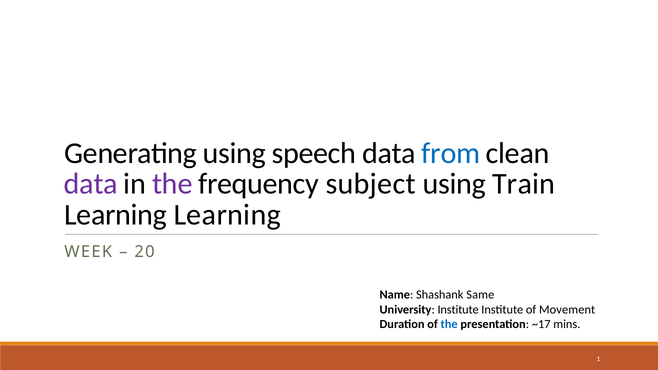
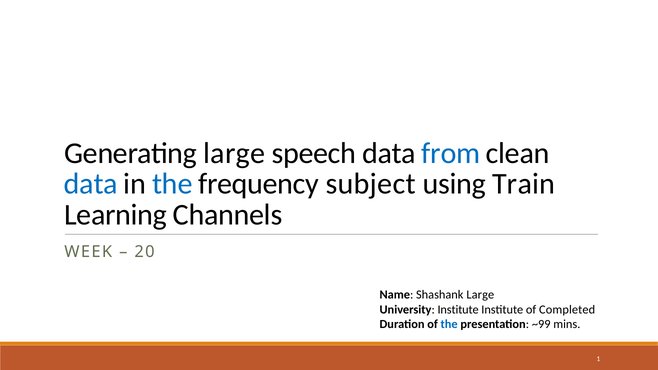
Generating using: using -> large (234, 153)
data colour: purple -> blue (91, 184)
the colour: purple -> blue (172, 184)
Learning Learning: Learning -> Channels (228, 215)
Shashank Same: Same -> Large (480, 295)
Movement: Movement -> Completed (567, 310)
~17: ~17 -> ~99 (541, 325)
